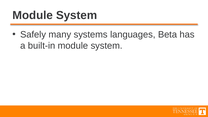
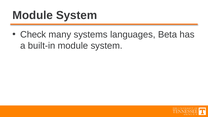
Safely: Safely -> Check (33, 35)
